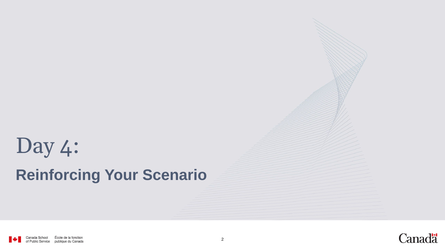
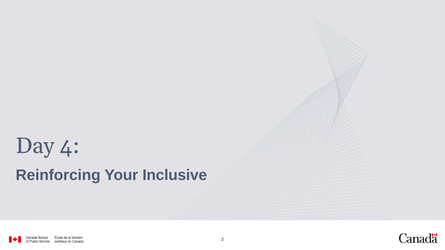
Scenario: Scenario -> Inclusive (175, 175)
